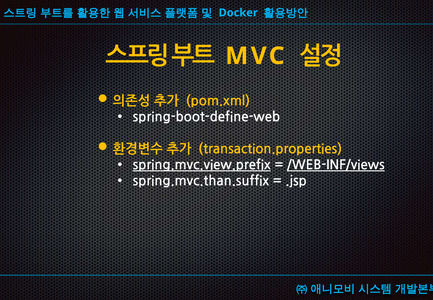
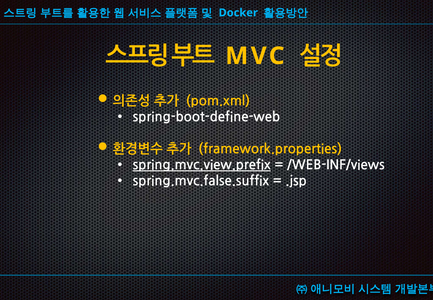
transaction.properties: transaction.properties -> framework.properties (270, 149)
/WEB-INF/views underline: present -> none (336, 165)
spring.mvc.than.suffix: spring.mvc.than.suffix -> spring.mvc.false.suffix (201, 181)
